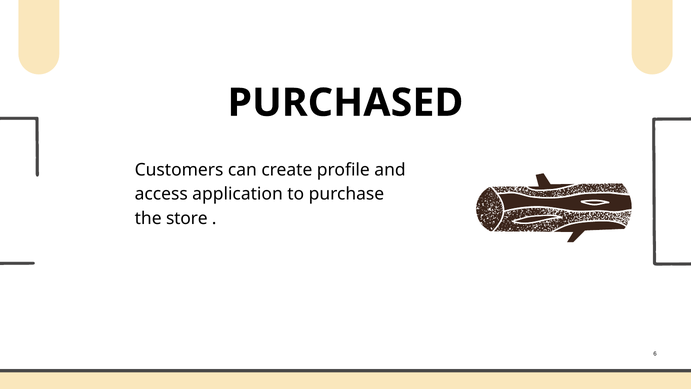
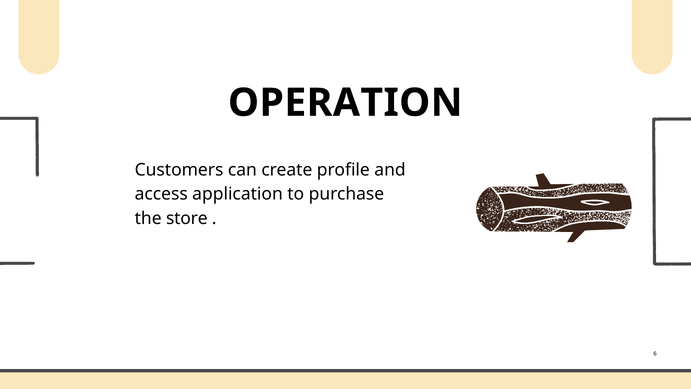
PURCHASED: PURCHASED -> OPERATION (345, 103)
